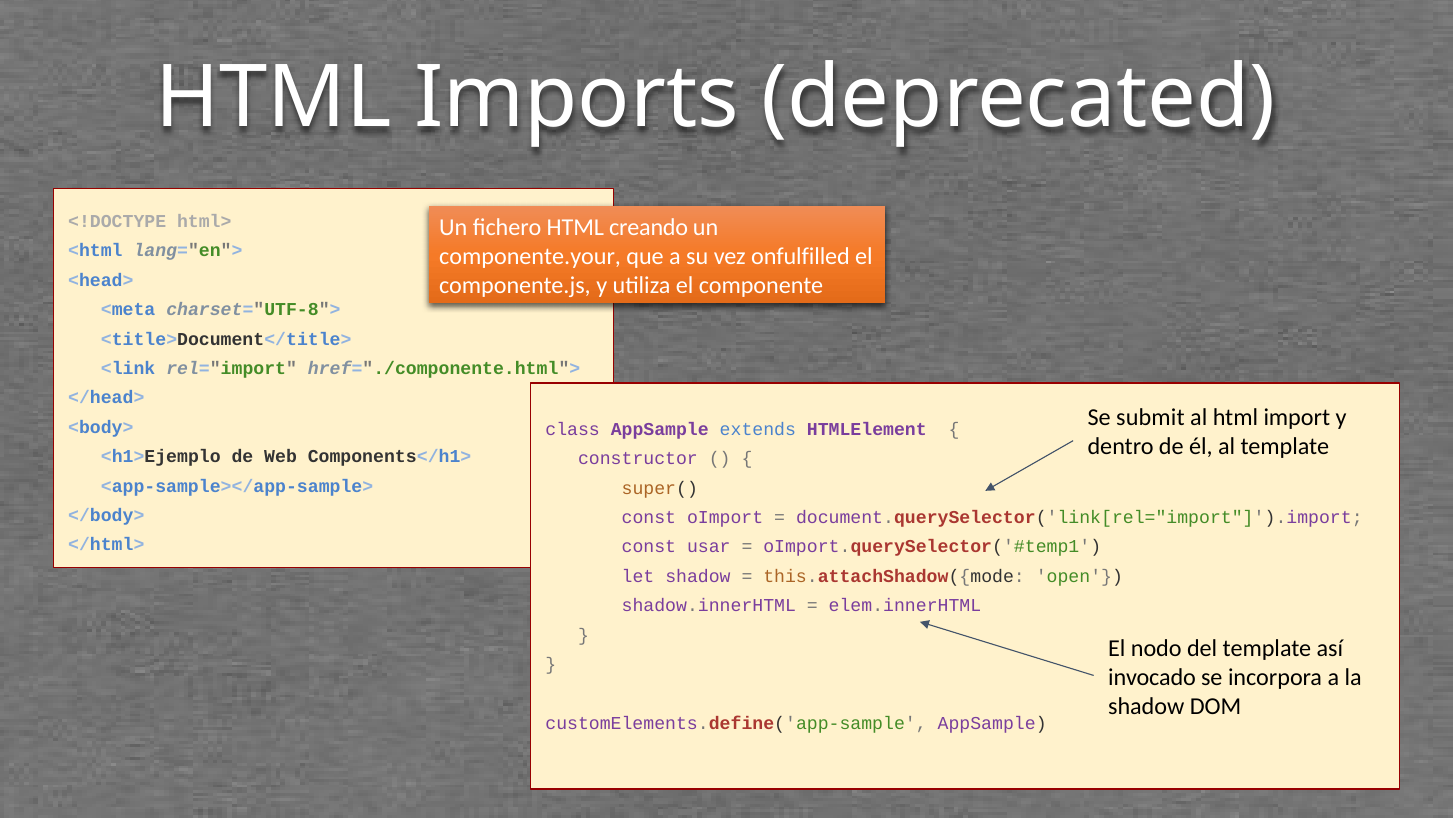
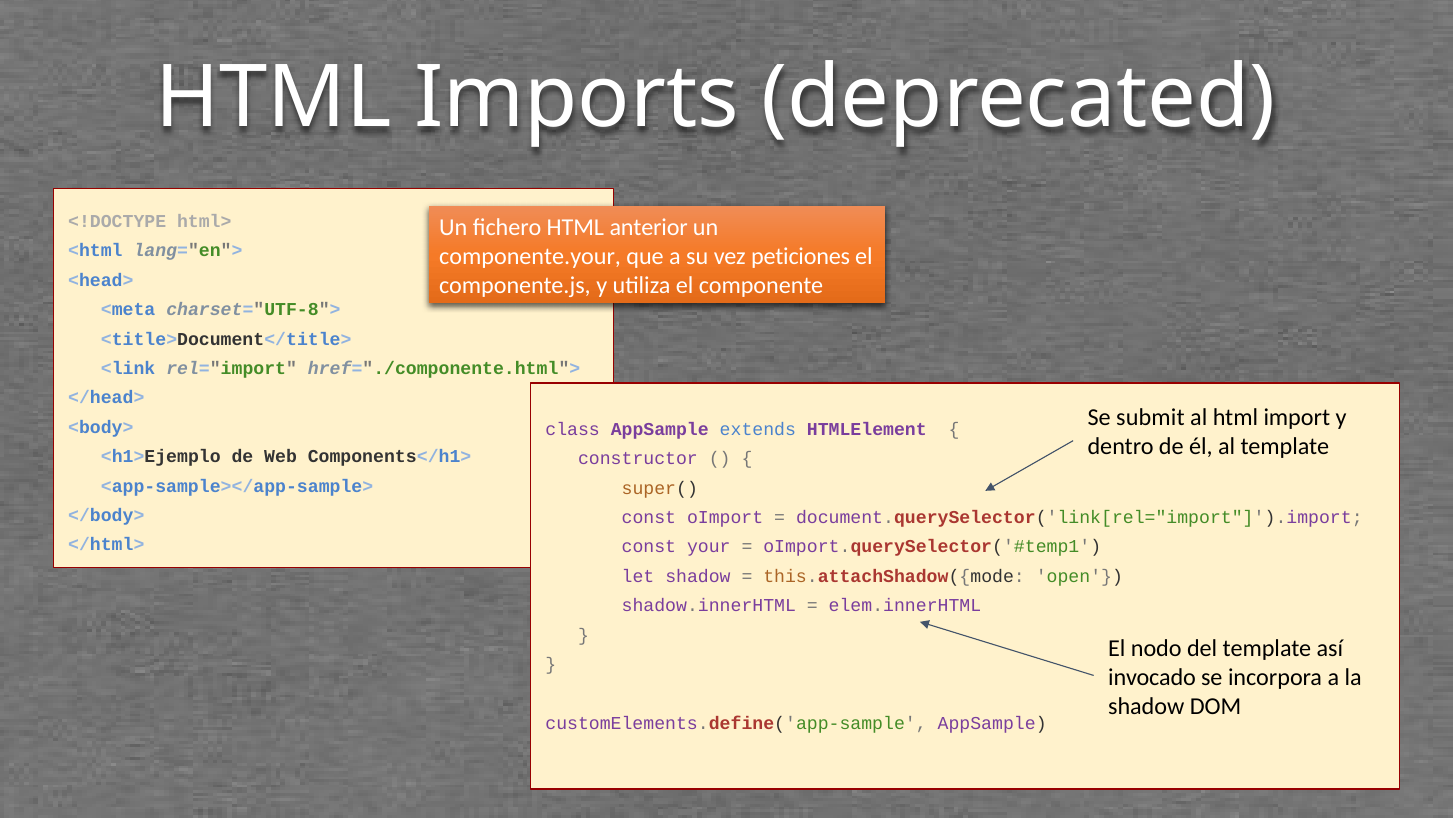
creando: creando -> anterior (649, 227)
onfulfilled: onfulfilled -> peticiones (801, 256)
usar: usar -> your (709, 547)
